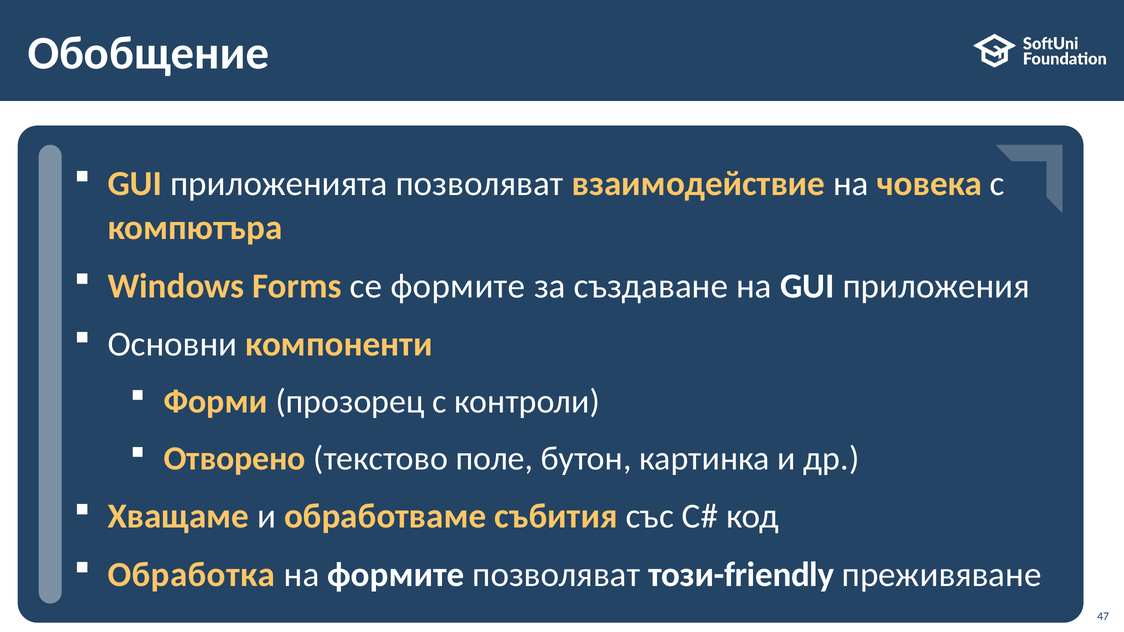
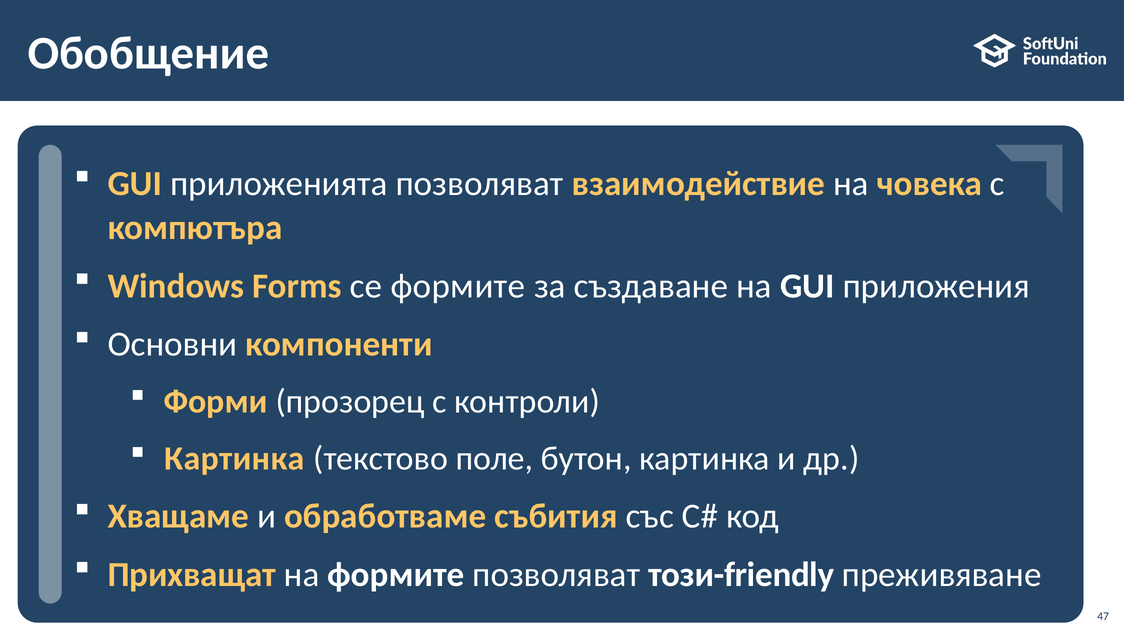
Отворено: Отворено -> Картинка (234, 459)
Обработка: Обработка -> Прихващат (192, 575)
